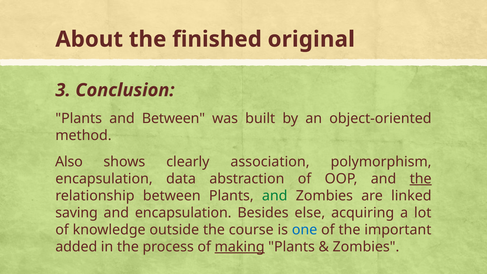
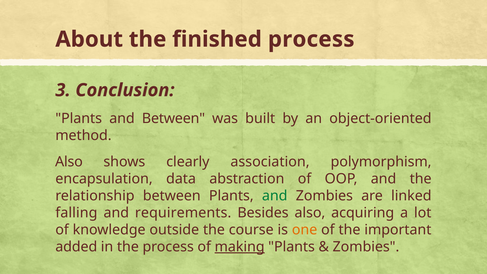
finished original: original -> process (311, 39)
the underline: present -> none (421, 179)
saving: saving -> falling (76, 213)
and encapsulation: encapsulation -> requirements (183, 213)
Besides else: else -> also (310, 213)
one colour: blue -> orange (305, 230)
